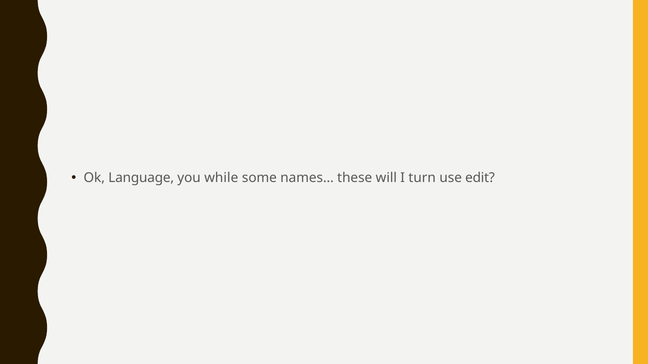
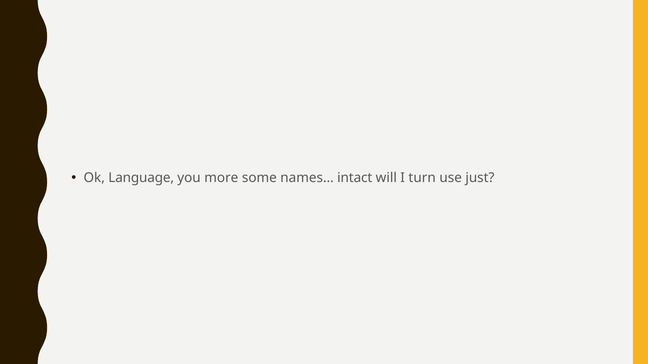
while: while -> more (221, 178)
these: these -> intact (355, 178)
edit: edit -> just (480, 178)
